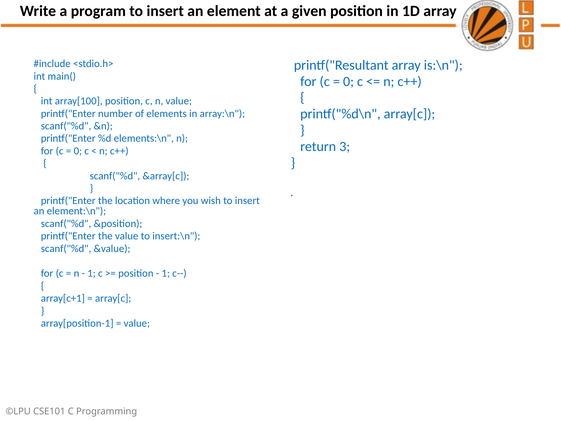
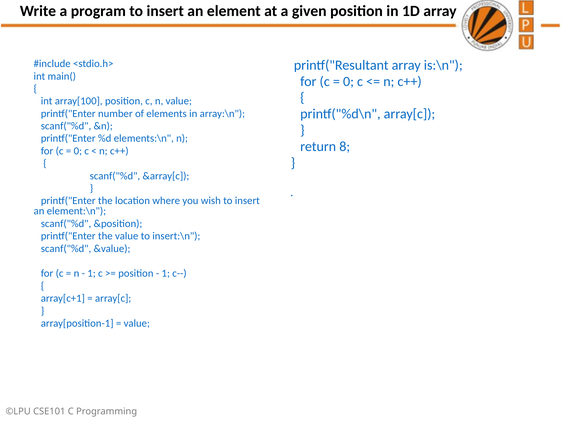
3: 3 -> 8 (345, 146)
